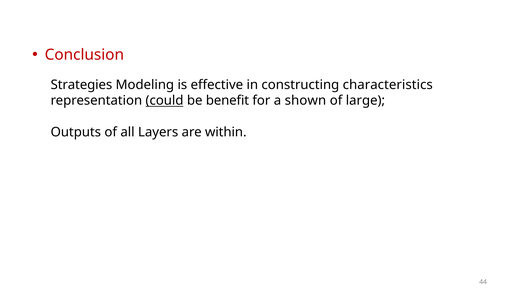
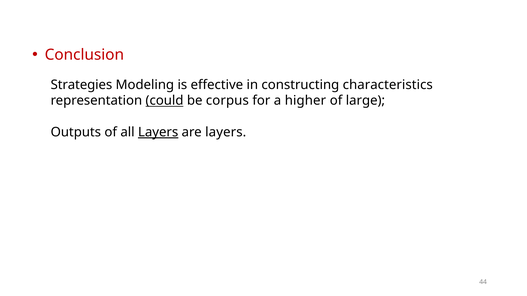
benefit: benefit -> corpus (227, 101)
shown: shown -> higher (305, 101)
Layers underline: none -> present (158, 132)
are within: within -> layers (226, 132)
